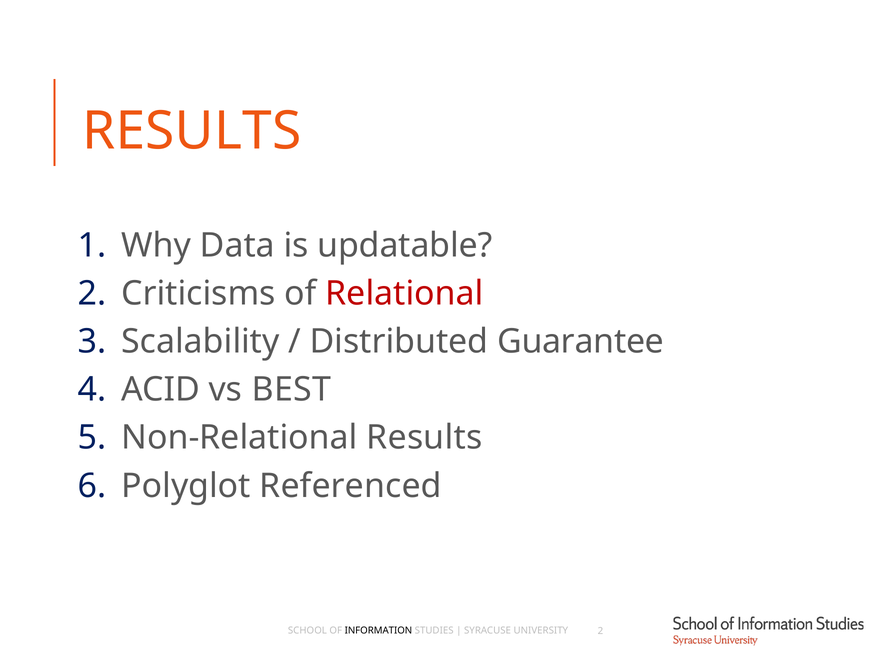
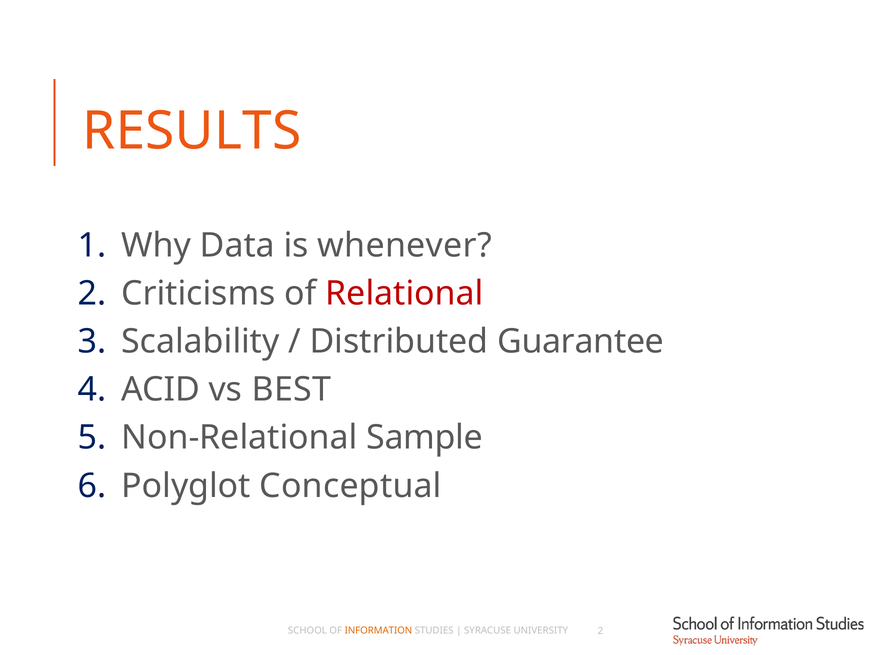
updatable: updatable -> whenever (405, 245)
Non-Relational Results: Results -> Sample (425, 438)
Referenced: Referenced -> Conceptual (351, 486)
INFORMATION colour: black -> orange (378, 630)
